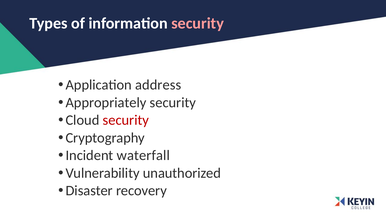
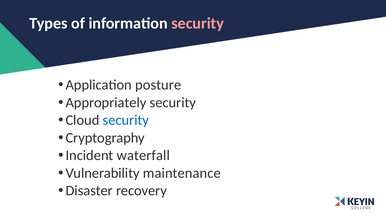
address: address -> posture (158, 85)
security colour: red -> blue (126, 120)
unauthorized: unauthorized -> maintenance (182, 173)
